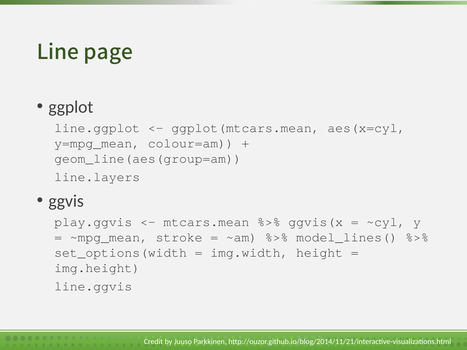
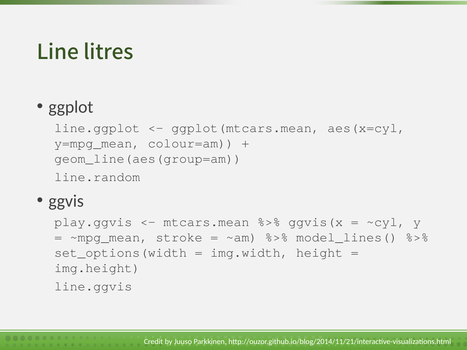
page: page -> litres (109, 52)
line.layers: line.layers -> line.random (97, 177)
